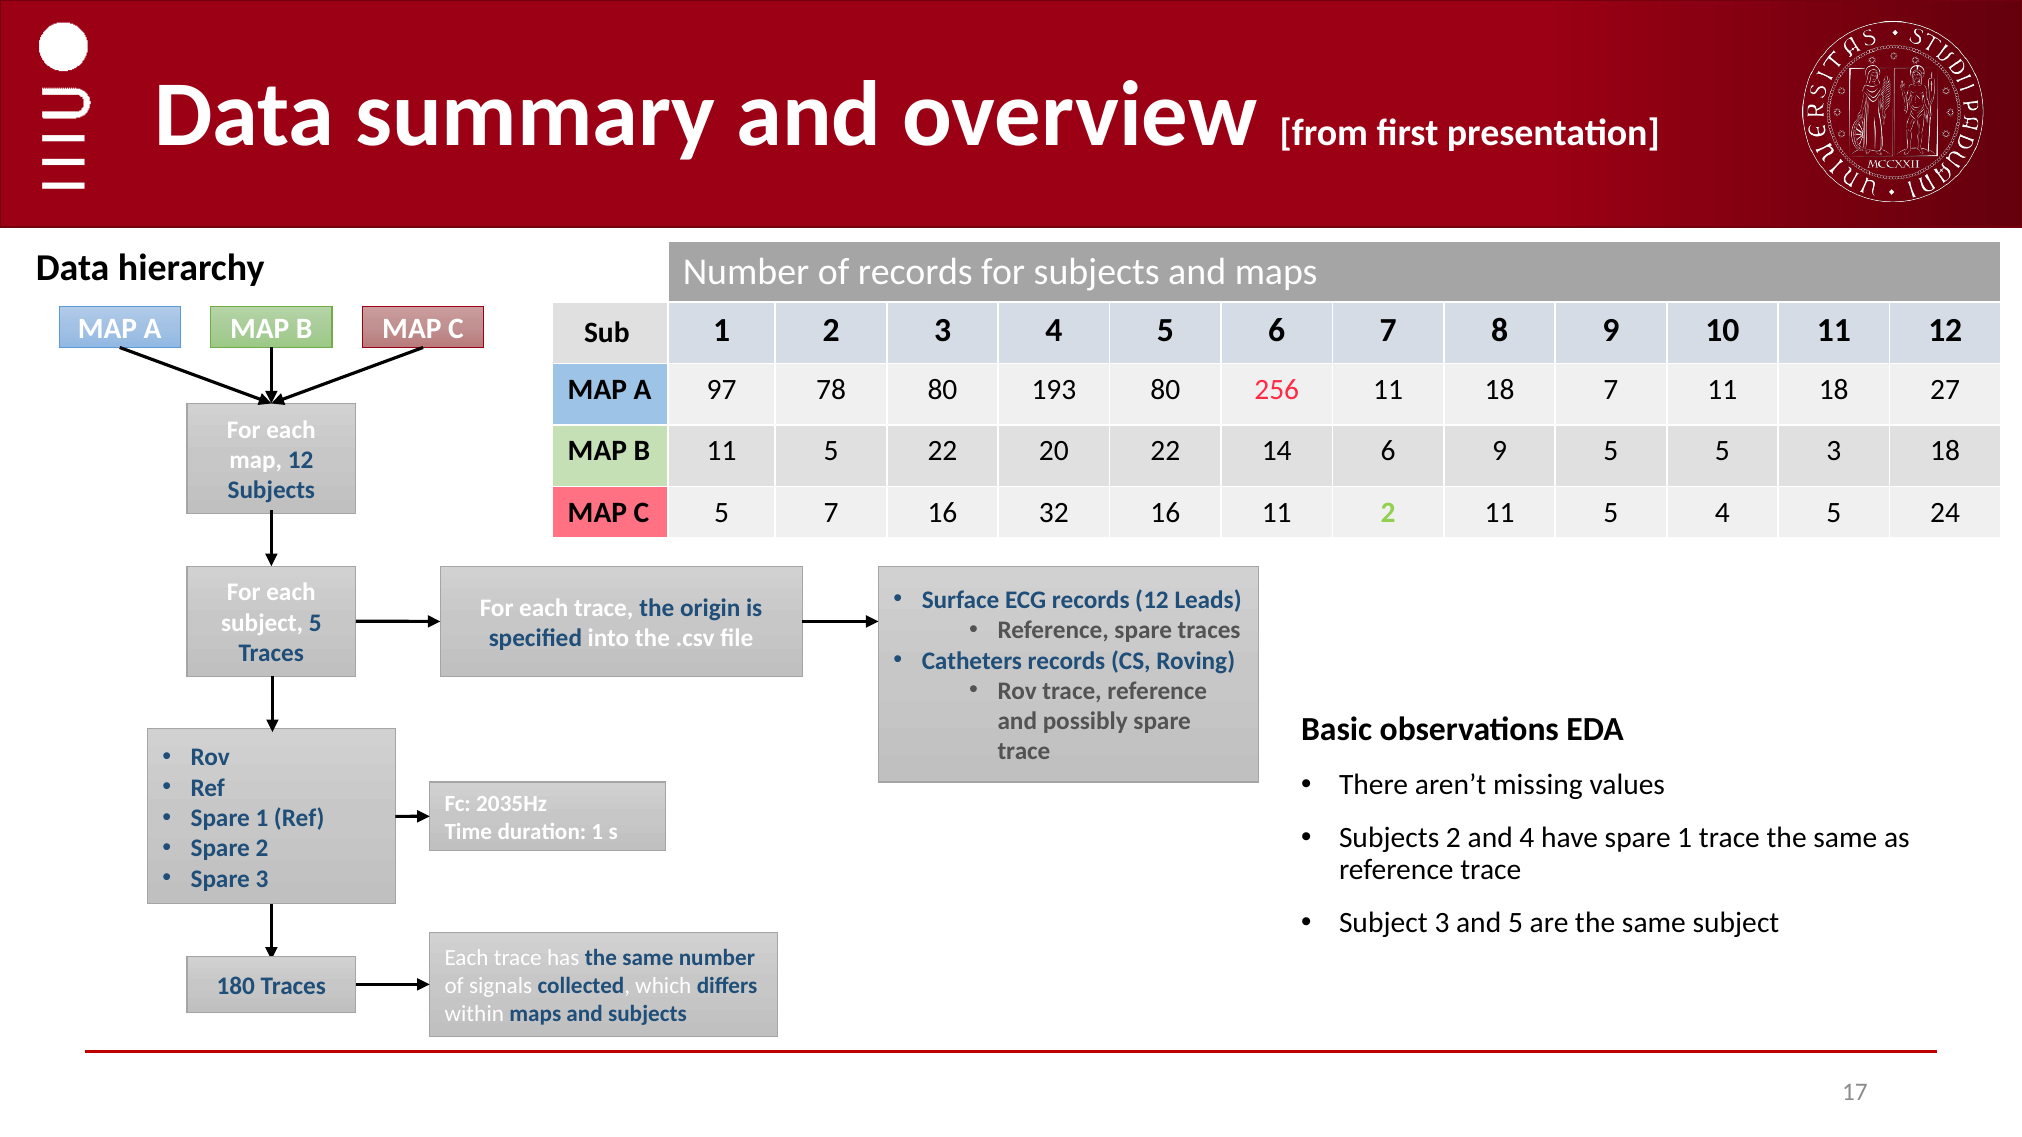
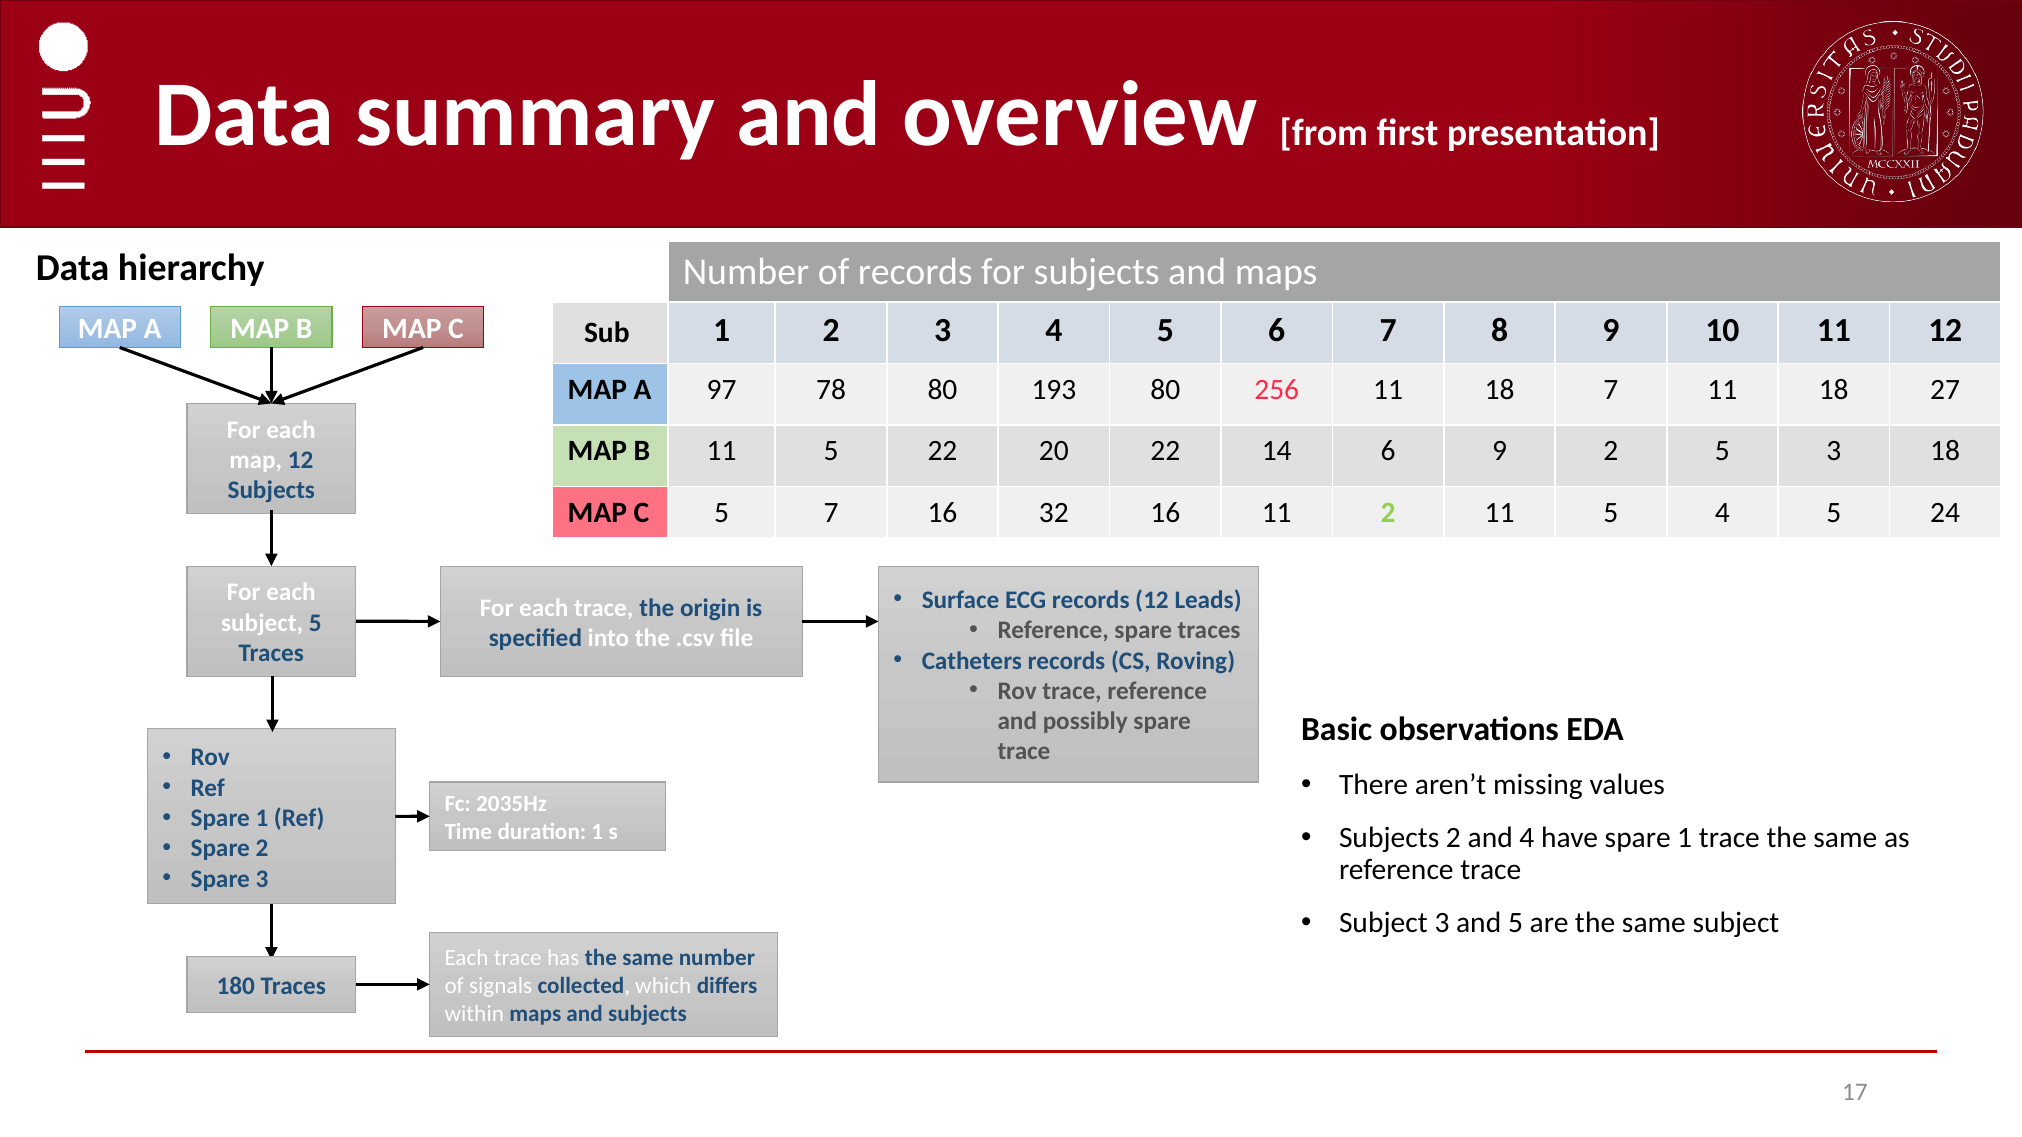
9 5: 5 -> 2 (1611, 451)
